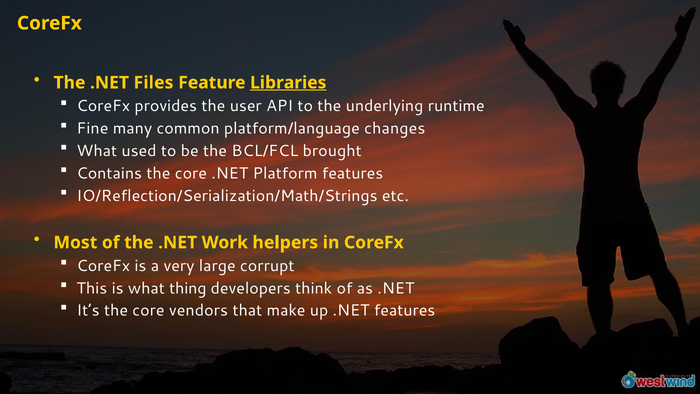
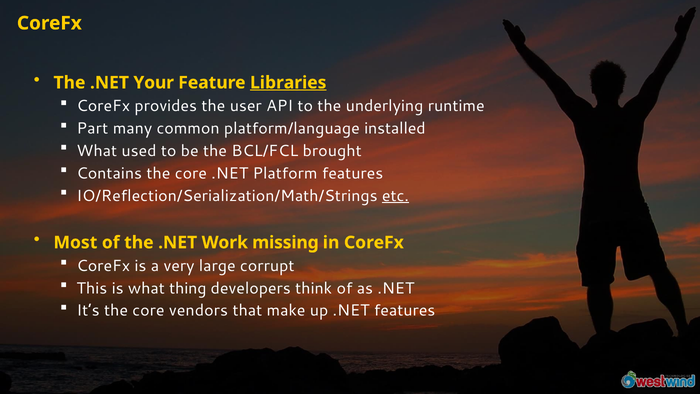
Files: Files -> Your (154, 83)
Fine: Fine -> Part (92, 128)
changes: changes -> installed (395, 128)
etc underline: none -> present (395, 196)
helpers: helpers -> missing (285, 242)
